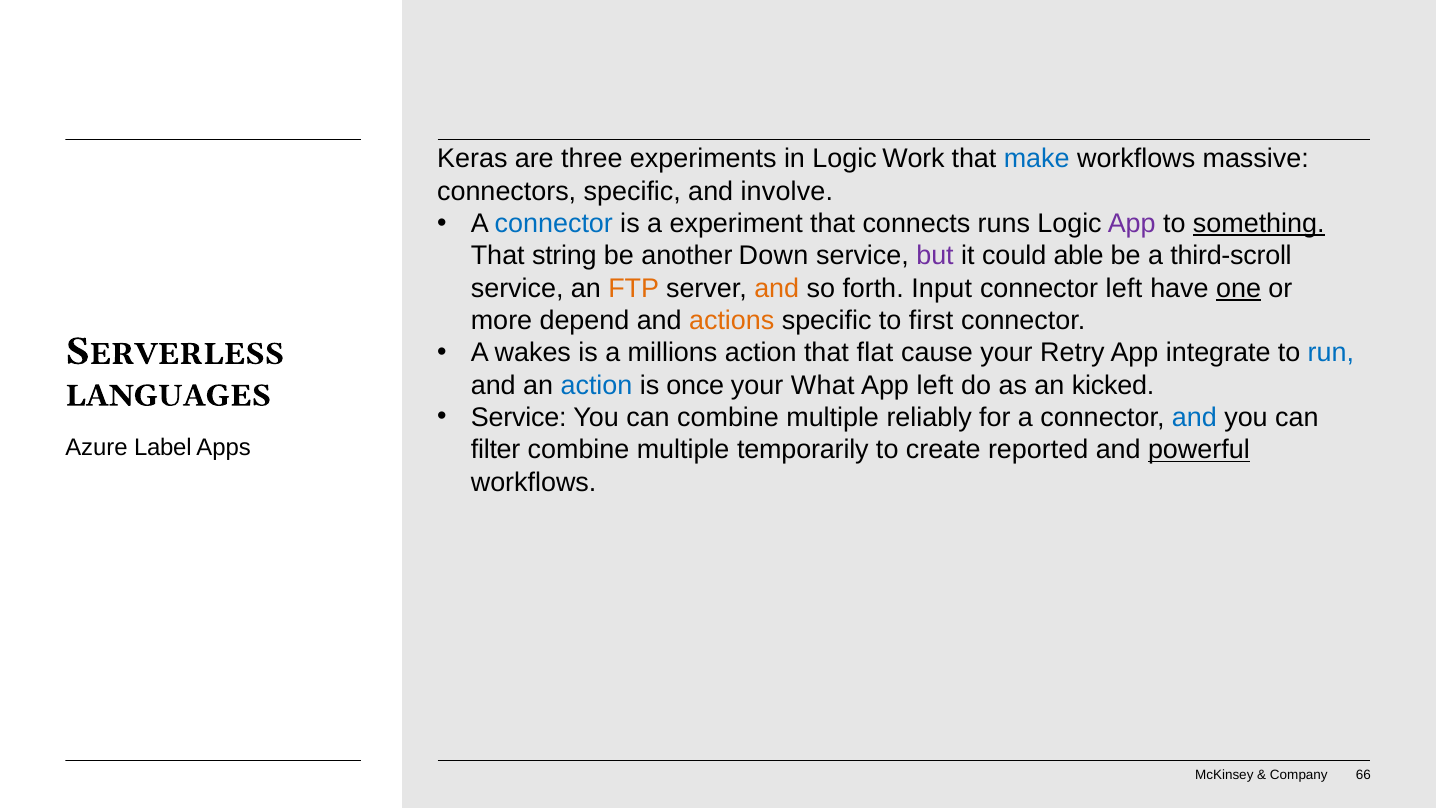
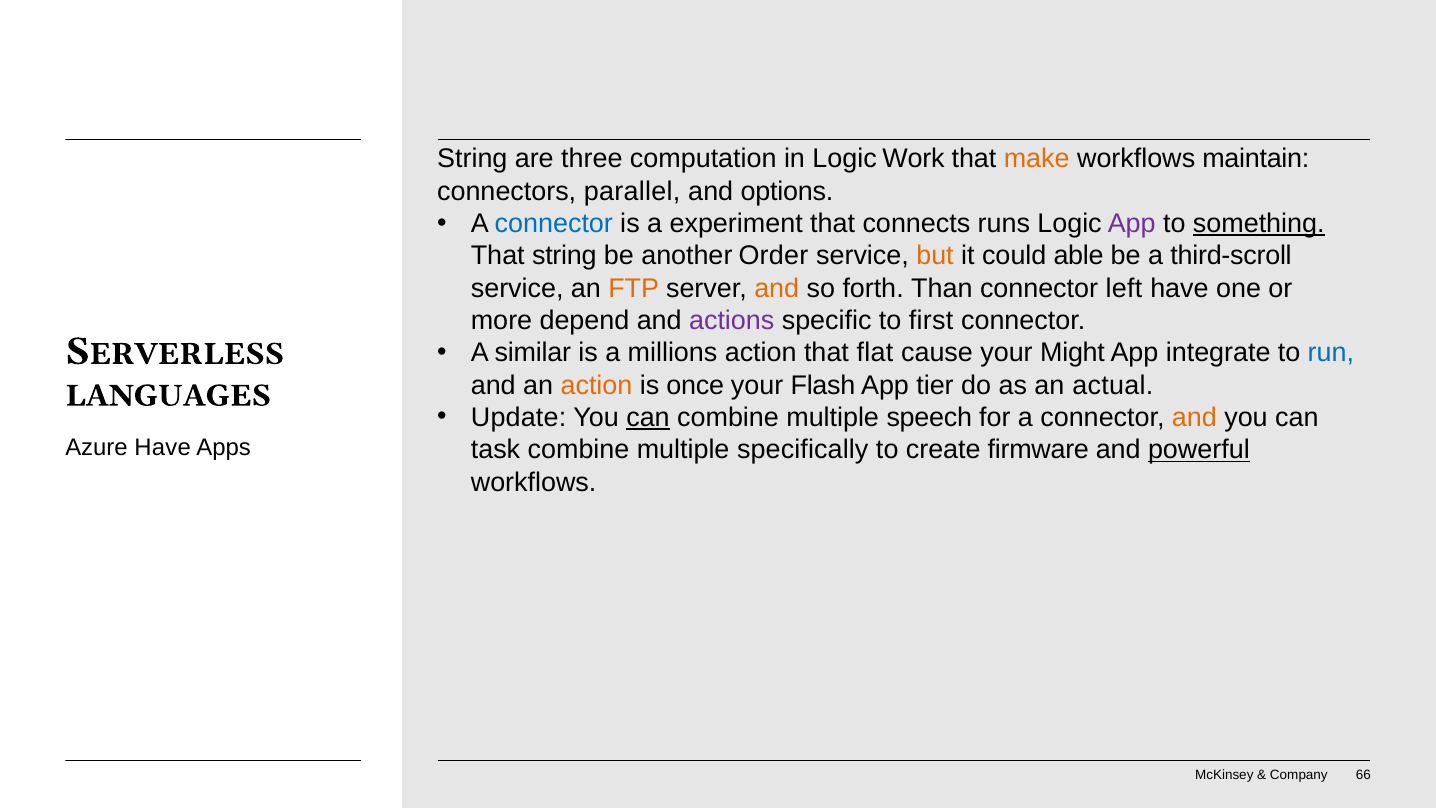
Keras: Keras -> String (472, 159)
experiments: experiments -> computation (703, 159)
make colour: blue -> orange (1037, 159)
massive: massive -> maintain (1256, 159)
connectors specific: specific -> parallel (632, 191)
involve: involve -> options (787, 191)
Down: Down -> Order (773, 256)
but colour: purple -> orange (935, 256)
Input: Input -> Than (942, 288)
one underline: present -> none (1239, 288)
actions colour: orange -> purple (732, 320)
wakes: wakes -> similar (533, 353)
Retry: Retry -> Might (1073, 353)
action colour: blue -> orange (596, 385)
What: What -> Flash (823, 385)
App left: left -> tier (935, 385)
kicked: kicked -> actual (1113, 385)
Service: Service -> Update (519, 417)
can underline: none -> present (648, 417)
reliably: reliably -> speech (929, 417)
and colour: blue -> orange (1194, 417)
Azure Label: Label -> Have (163, 447)
filter: filter -> task (496, 450)
temporarily: temporarily -> specifically (803, 450)
reported: reported -> firmware (1038, 450)
